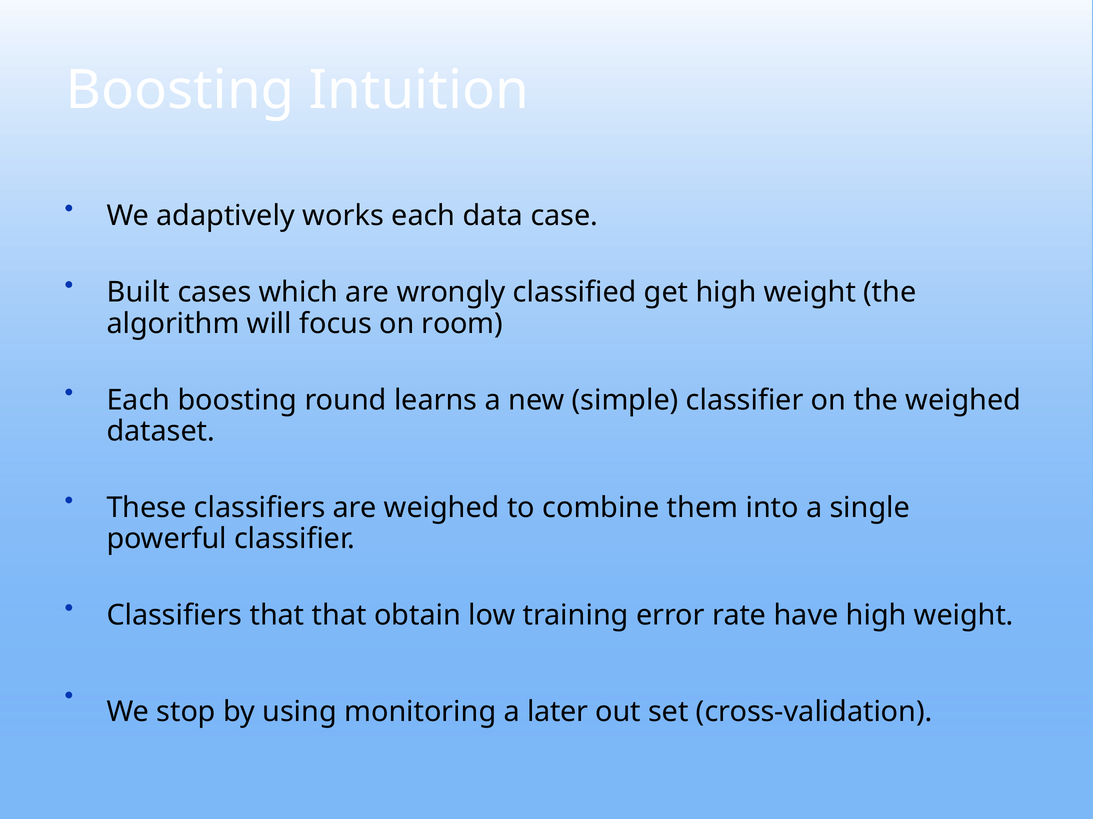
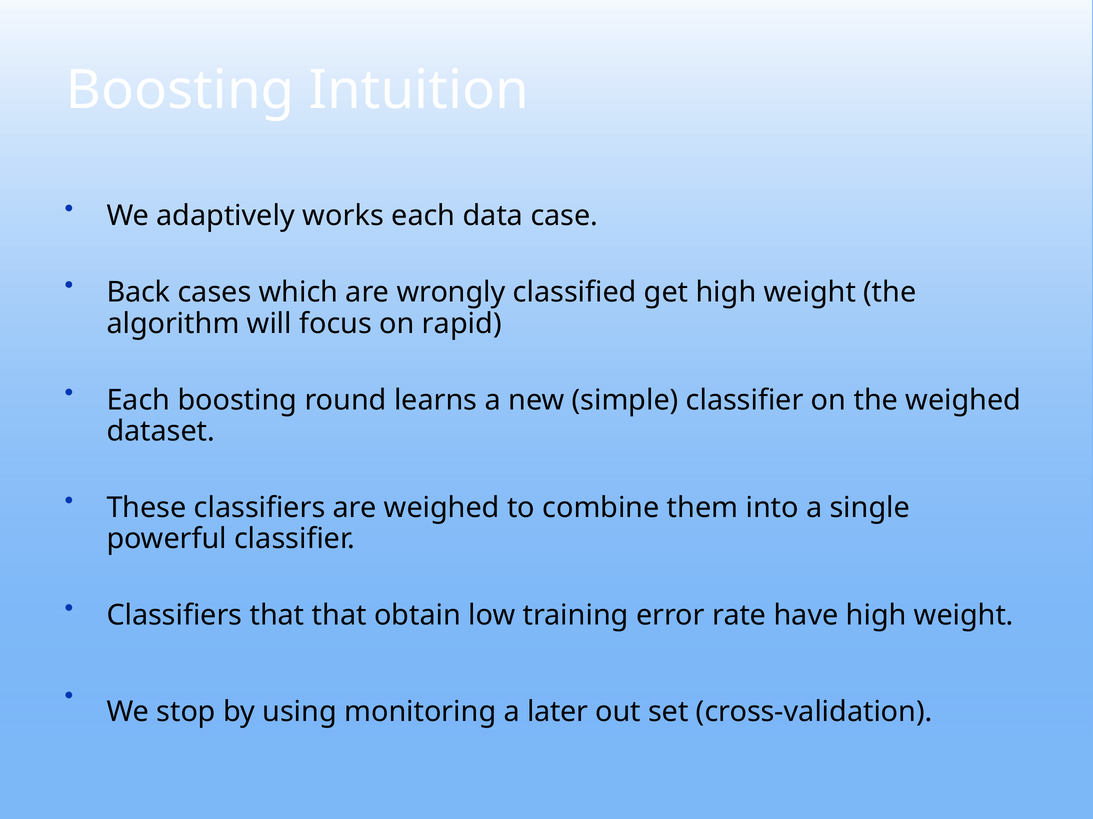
Built: Built -> Back (138, 293)
room: room -> rapid (462, 324)
